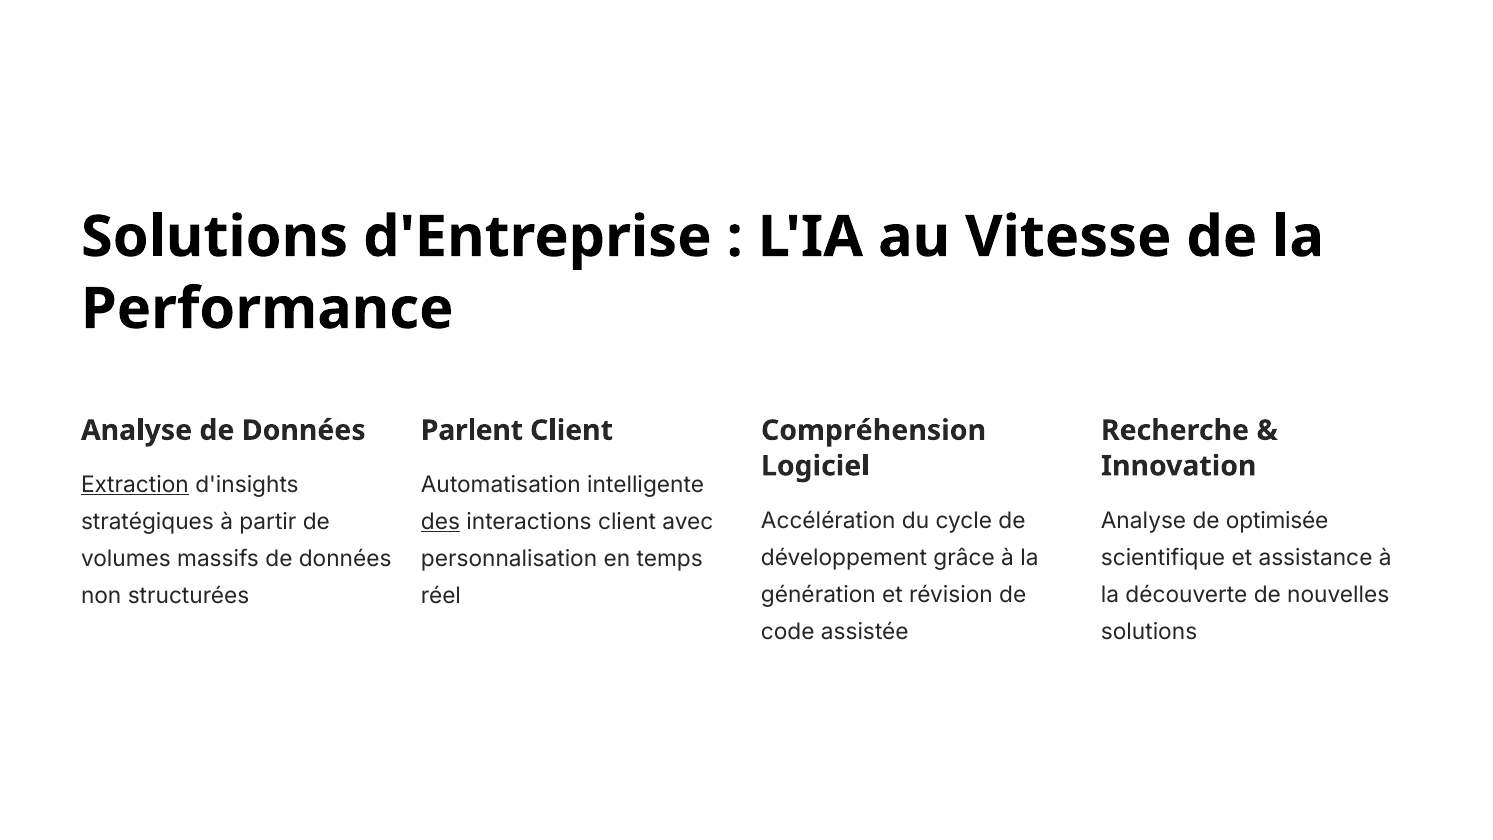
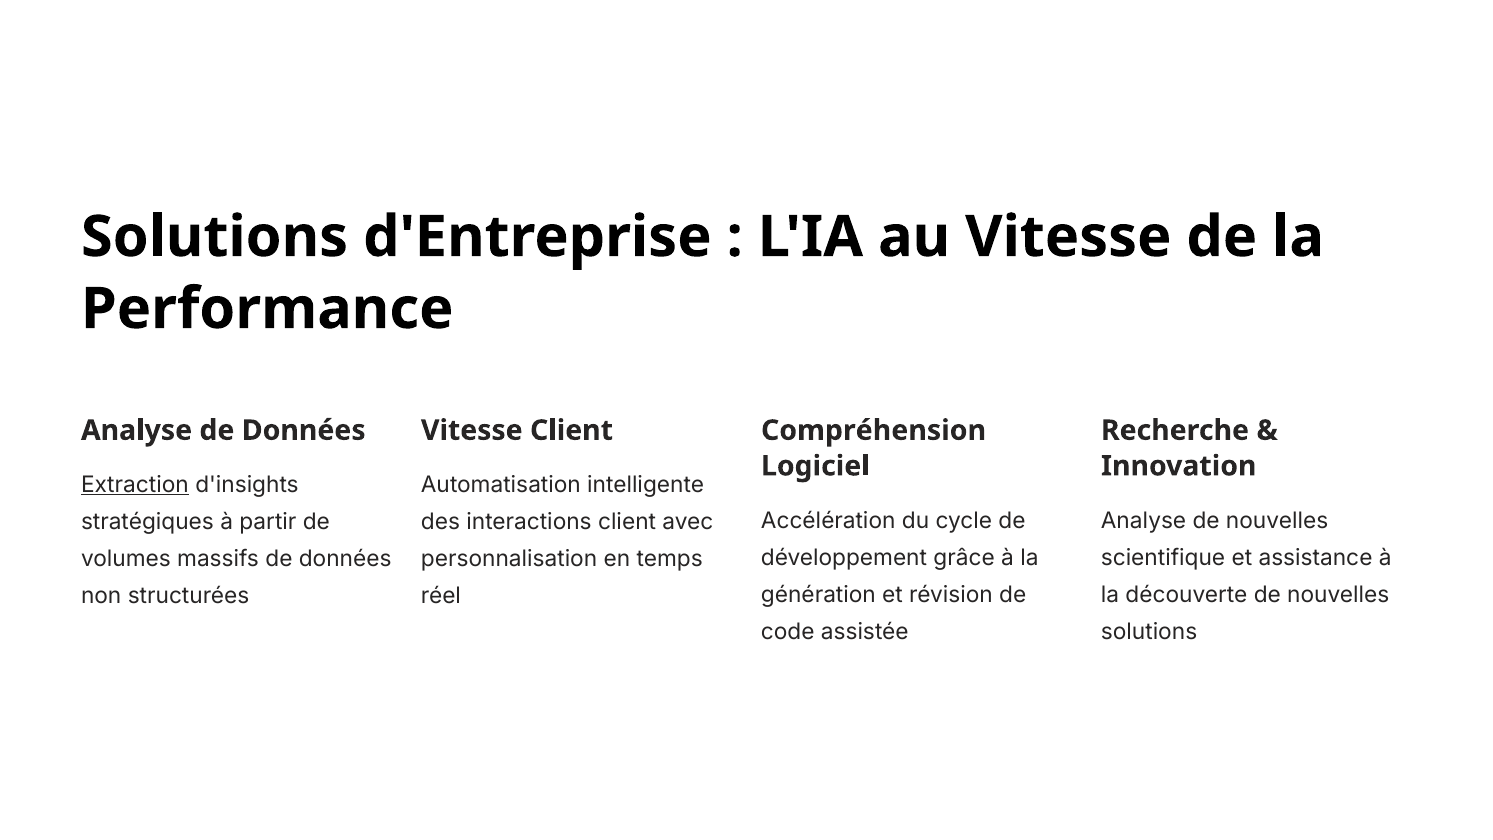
Parlent: Parlent -> Vitesse (472, 430)
Analyse de optimisée: optimisée -> nouvelles (1277, 521)
des underline: present -> none (440, 522)
